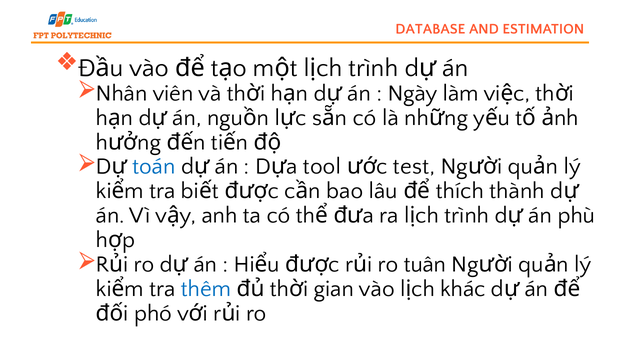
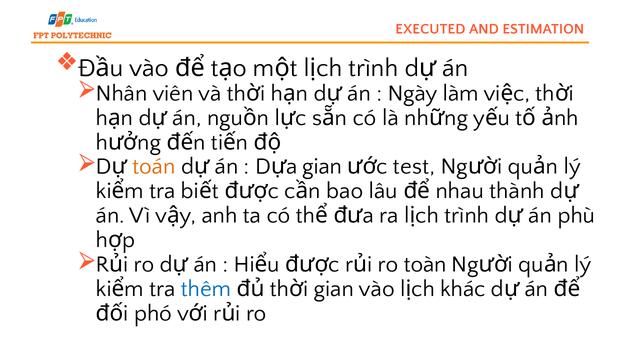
DATABASE: DATABASE -> EXECUTED (430, 29)
toán colour: blue -> orange (154, 166)
tool: tool -> gian (322, 166)
thích: thích -> nhau (460, 191)
tuân: tuân -> toàn (425, 264)
